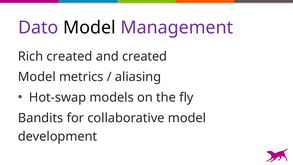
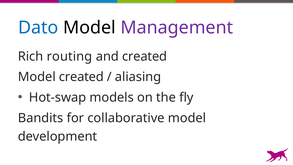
Dato colour: purple -> blue (38, 28)
Rich created: created -> routing (69, 56)
Model metrics: metrics -> created (81, 77)
